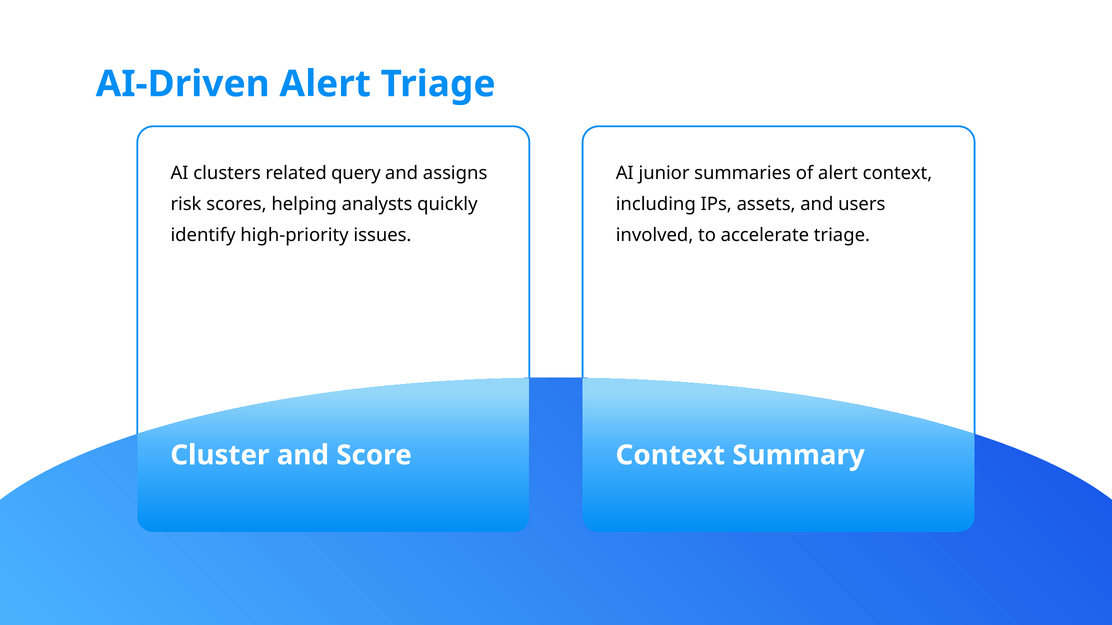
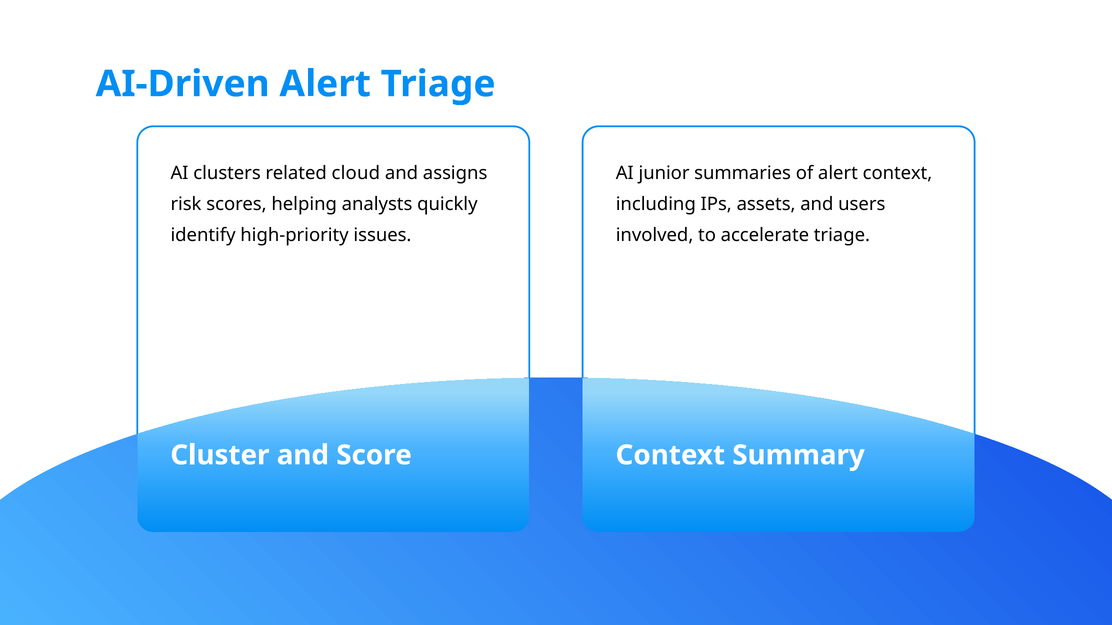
query: query -> cloud (356, 173)
